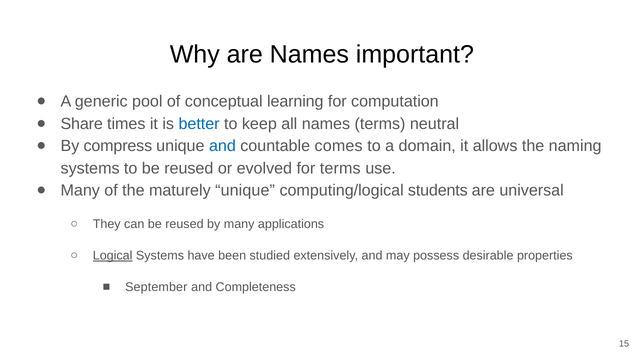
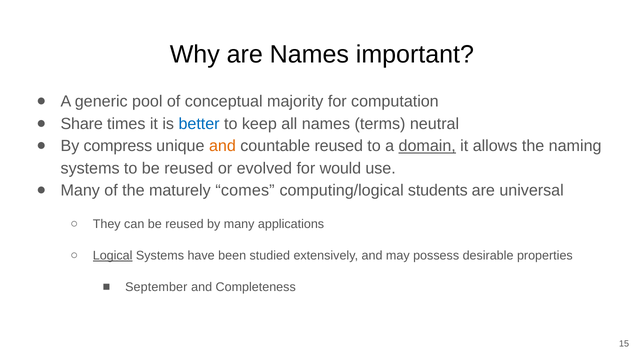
learning: learning -> majority (295, 101)
and colour: blue -> orange (222, 146)
countable comes: comes -> reused (339, 146)
domain underline: none -> present (427, 146)
for terms: terms -> would (340, 168)
maturely unique: unique -> comes (245, 190)
